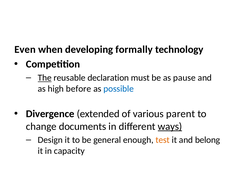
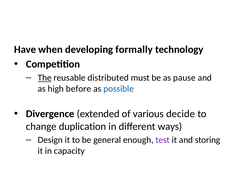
Even: Even -> Have (25, 50)
declaration: declaration -> distributed (108, 78)
parent: parent -> decide (181, 114)
documents: documents -> duplication (83, 126)
ways underline: present -> none (170, 126)
test colour: orange -> purple (163, 140)
belong: belong -> storing (208, 140)
